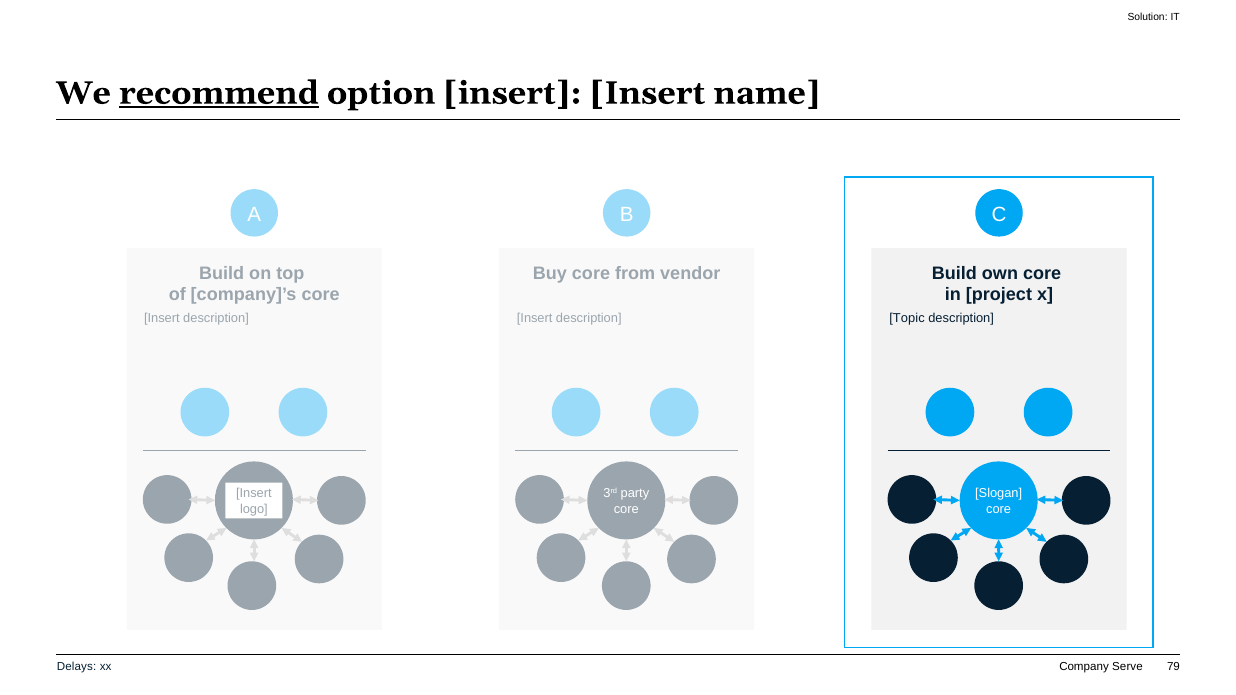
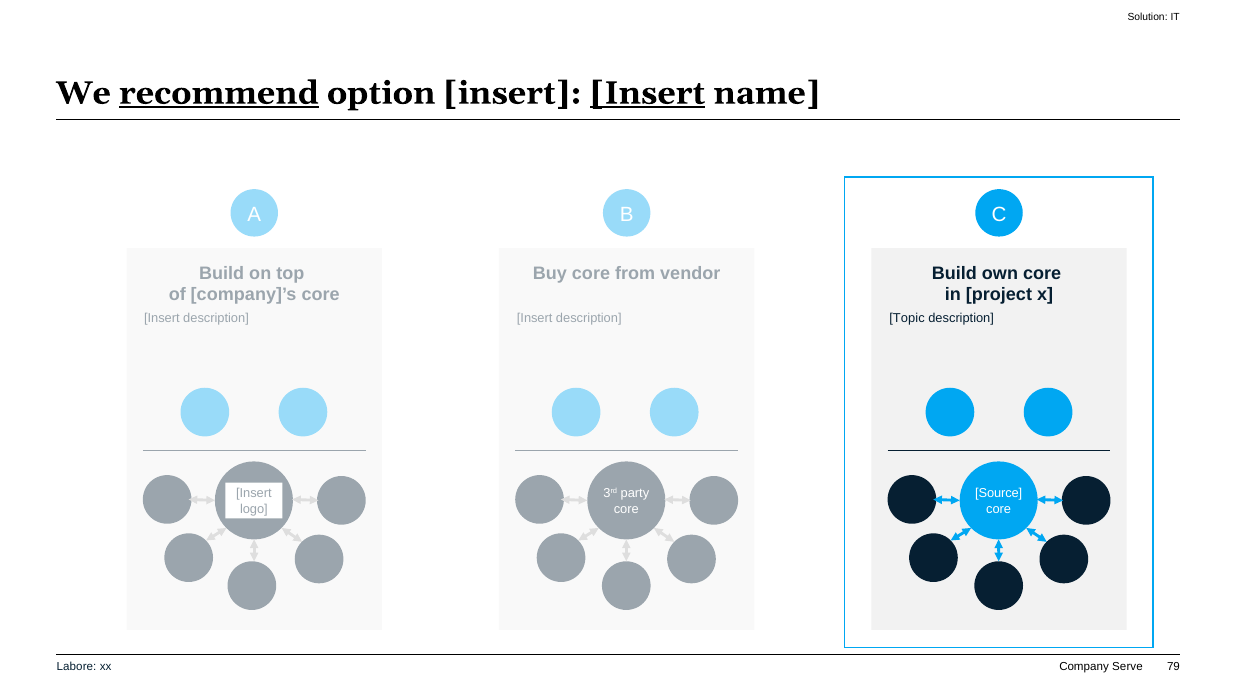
Insert underline: none -> present (648, 93)
Slogan: Slogan -> Source (999, 494)
Delays: Delays -> Labore (77, 667)
